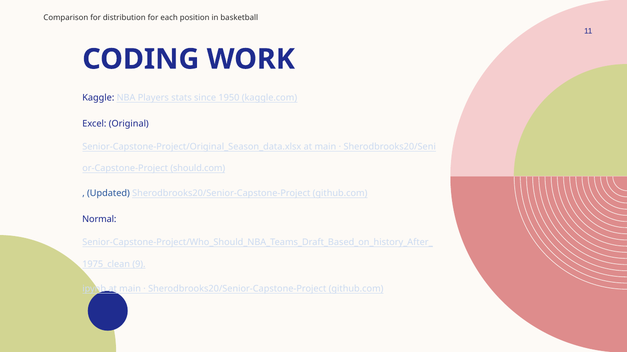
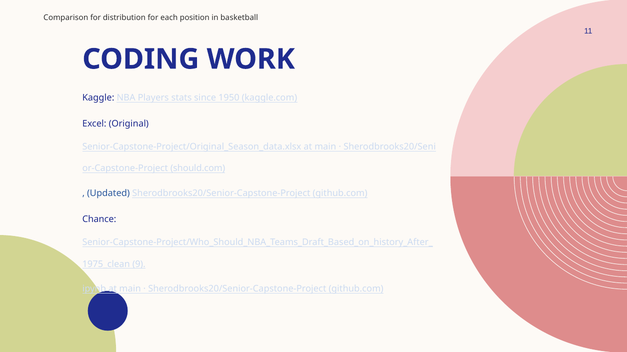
Normal: Normal -> Chance (99, 220)
